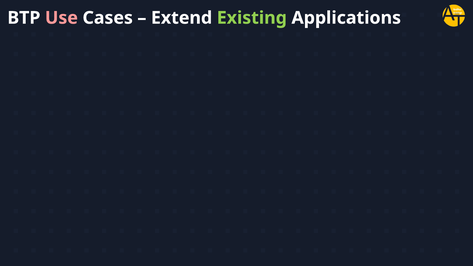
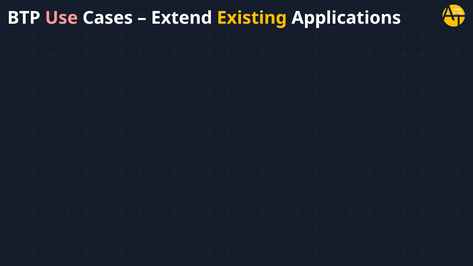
Existing colour: light green -> yellow (252, 18)
